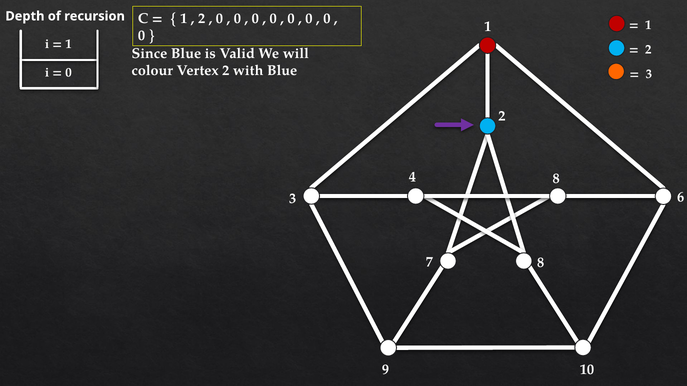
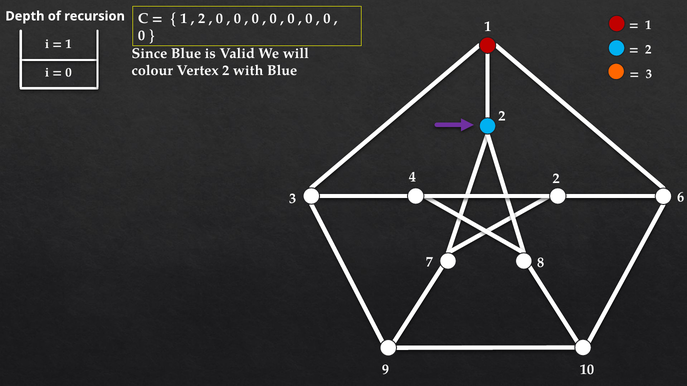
4 8: 8 -> 2 (556, 179)
